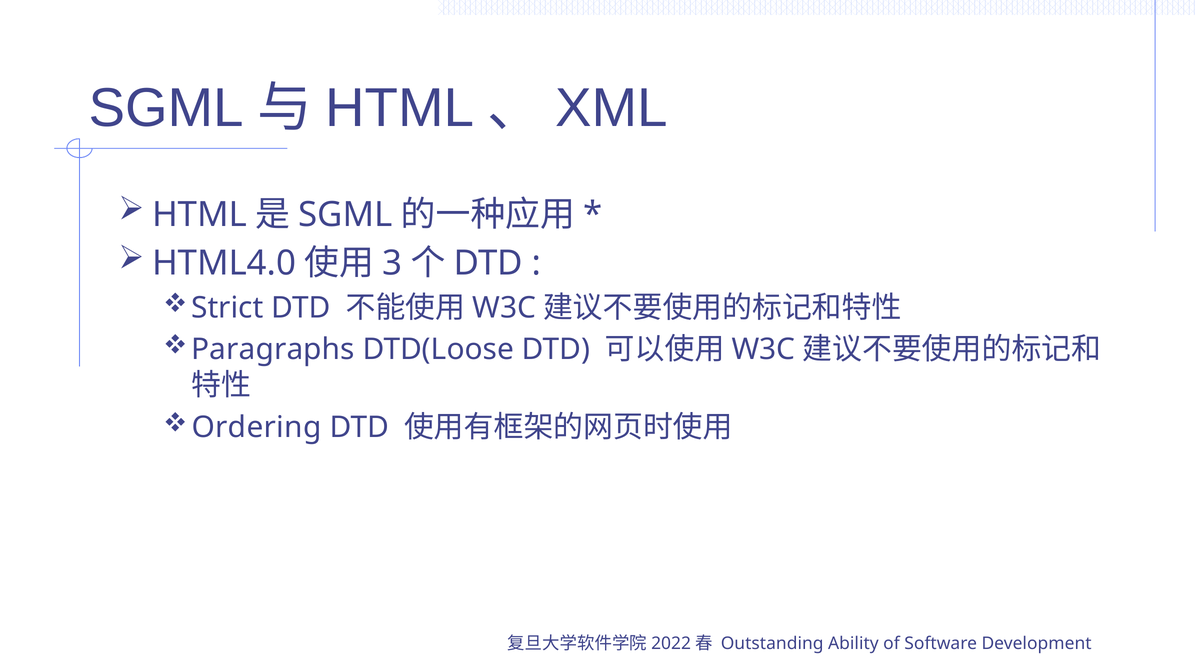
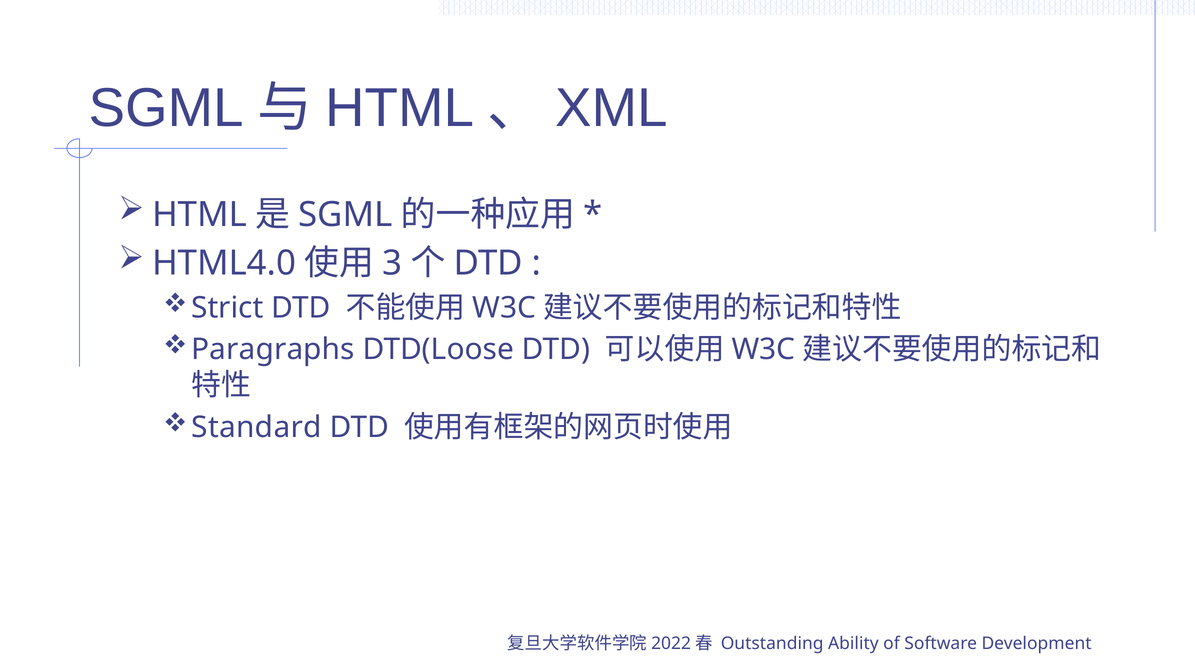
Ordering: Ordering -> Standard (257, 427)
